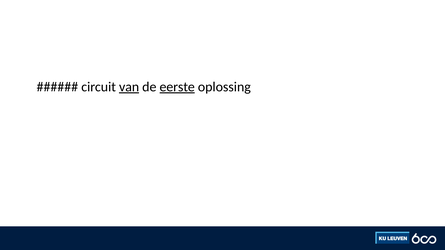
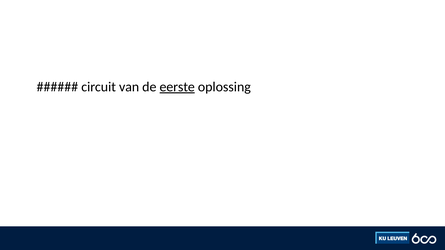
van underline: present -> none (129, 87)
